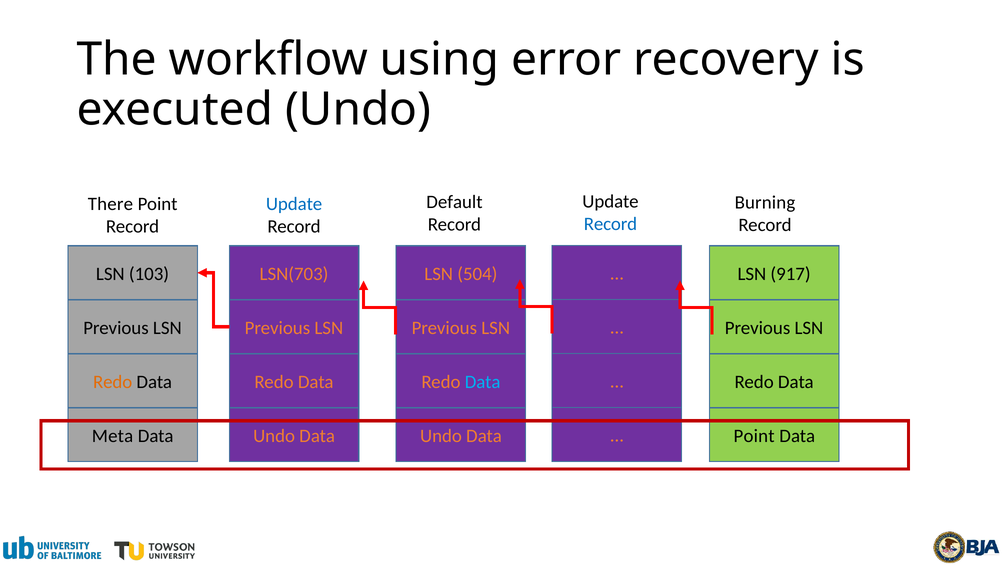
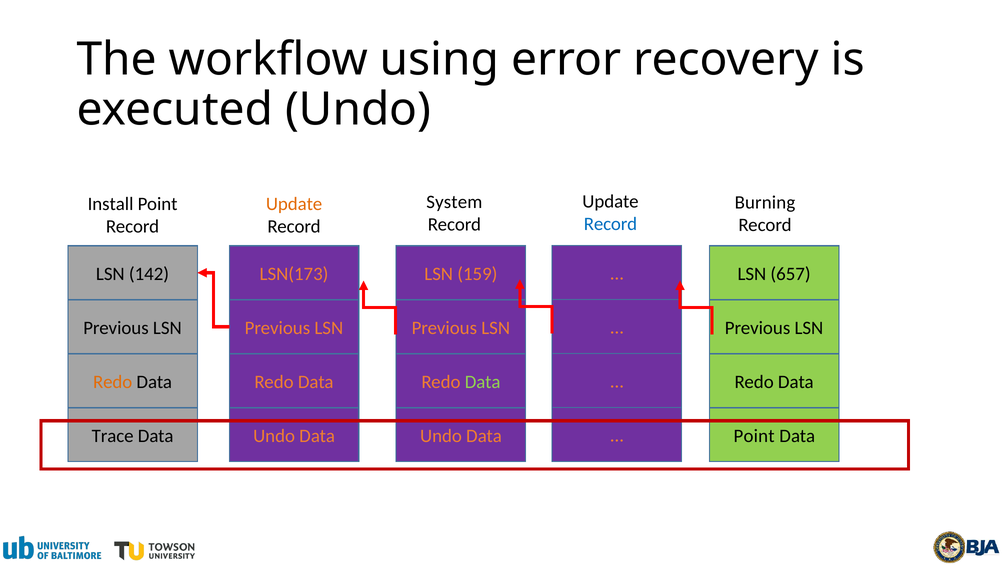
Default: Default -> System (454, 202)
There: There -> Install (111, 204)
Update colour: blue -> orange (294, 204)
103: 103 -> 142 (149, 274)
LSN(703: LSN(703 -> LSN(173 (294, 274)
504: 504 -> 159 (477, 274)
917: 917 -> 657 (791, 274)
Data colour: light blue -> light green (483, 382)
Meta: Meta -> Trace (113, 436)
